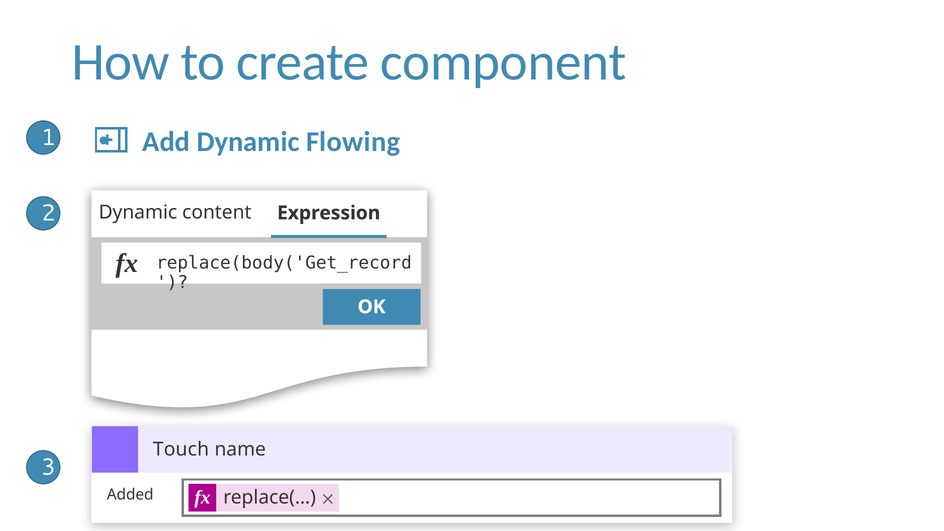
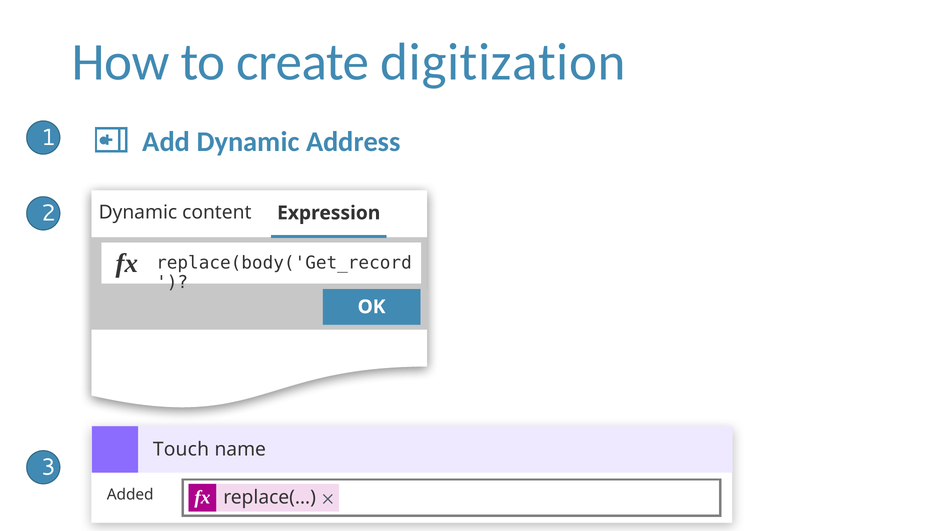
component: component -> digitization (503, 62)
Flowing: Flowing -> Address (353, 142)
